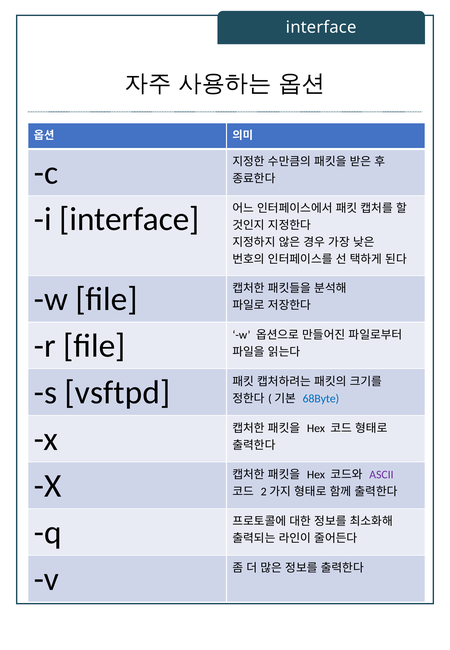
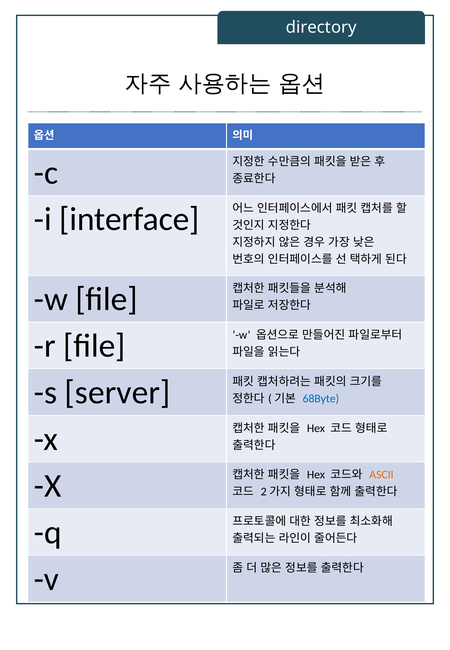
interface: interface -> directory (321, 27)
vsftpd: vsftpd -> server (118, 392)
ASCII colour: purple -> orange (381, 475)
